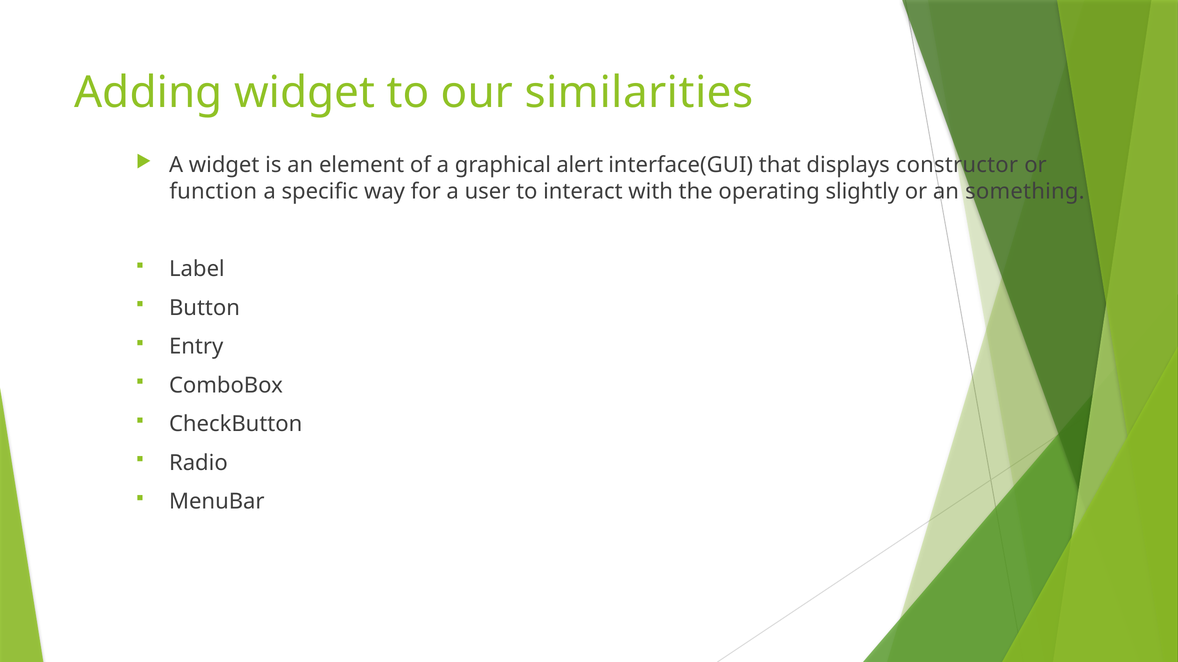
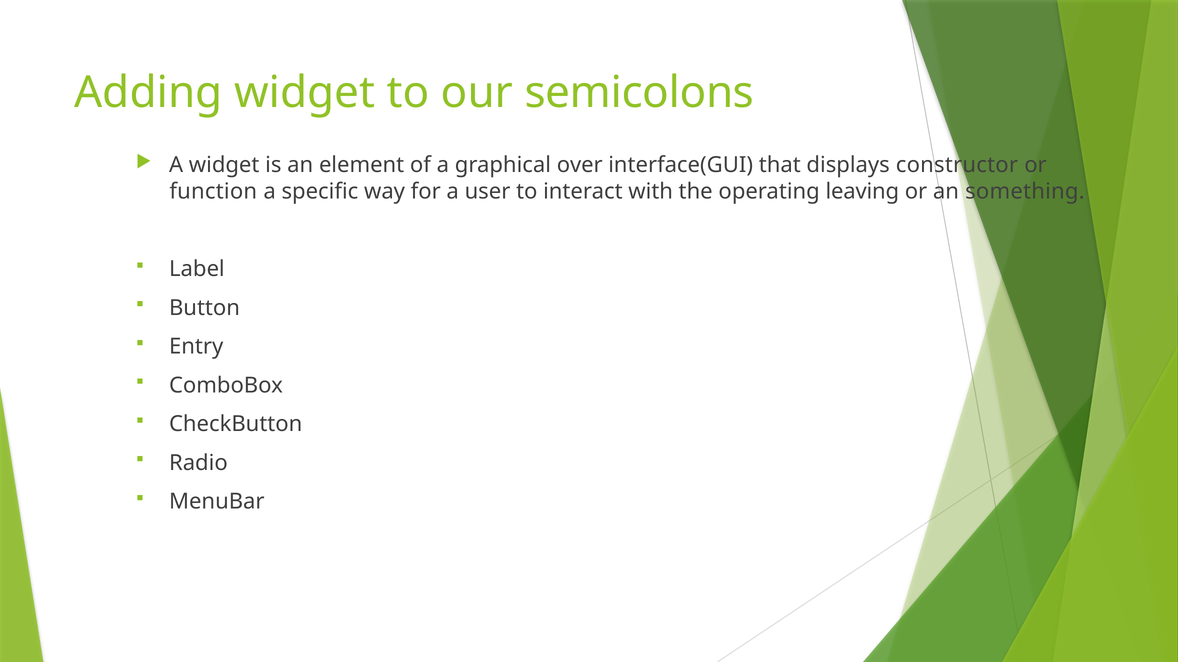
similarities: similarities -> semicolons (639, 93)
alert: alert -> over (580, 165)
slightly: slightly -> leaving (862, 192)
